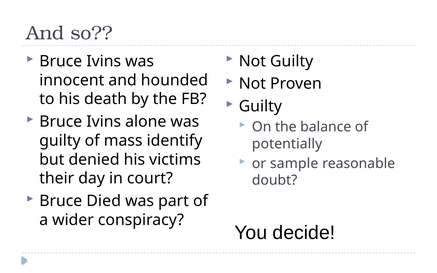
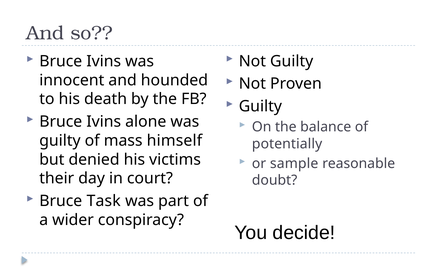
identify: identify -> himself (174, 141)
Died: Died -> Task (104, 201)
